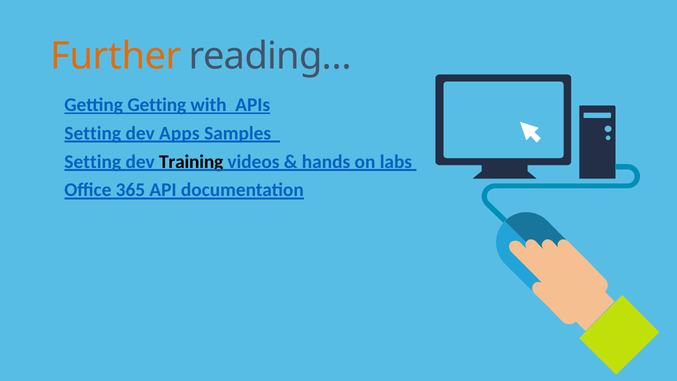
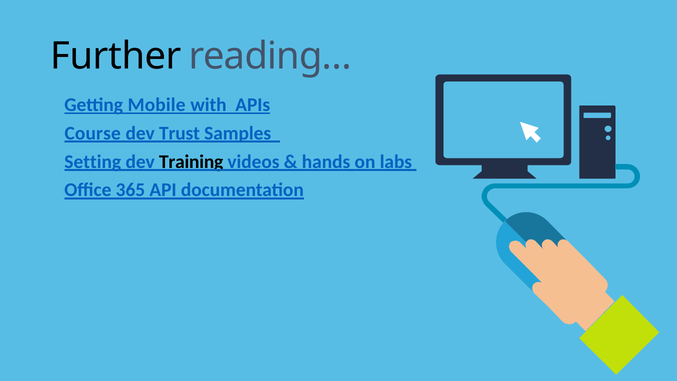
Further colour: orange -> black (116, 56)
Getting Getting: Getting -> Mobile (157, 105)
Setting: Setting -> Course (93, 133)
Apps: Apps -> Trust (179, 133)
